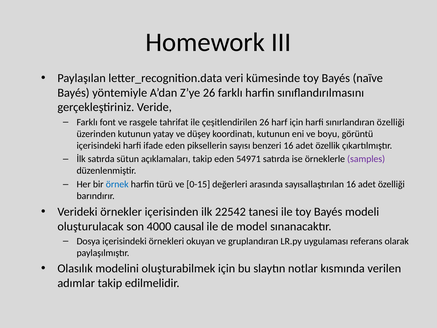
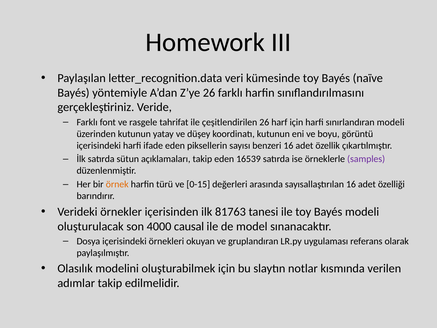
sınırlandıran özelliği: özelliği -> modeli (391, 122)
54971: 54971 -> 16539 (249, 159)
örnek colour: blue -> orange (117, 184)
22542: 22542 -> 81763 (230, 212)
